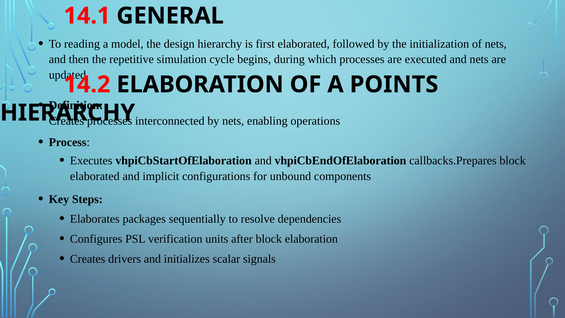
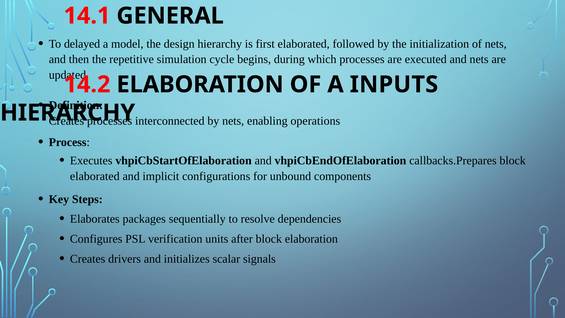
reading: reading -> delayed (82, 44)
POINTS: POINTS -> INPUTS (394, 84)
